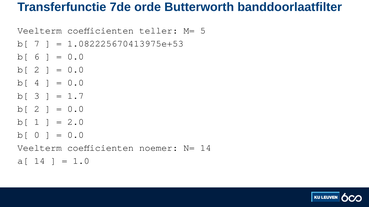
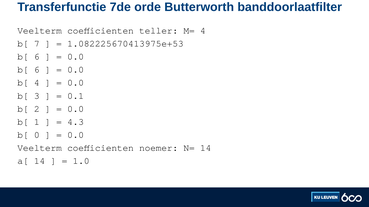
M= 5: 5 -> 4 (203, 31)
2: 2 -> 6 (37, 70)
1.7: 1.7 -> 0.1 (76, 96)
2.0: 2.0 -> 4.3 (76, 122)
